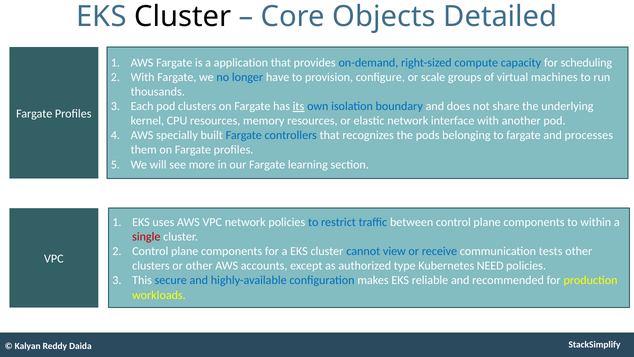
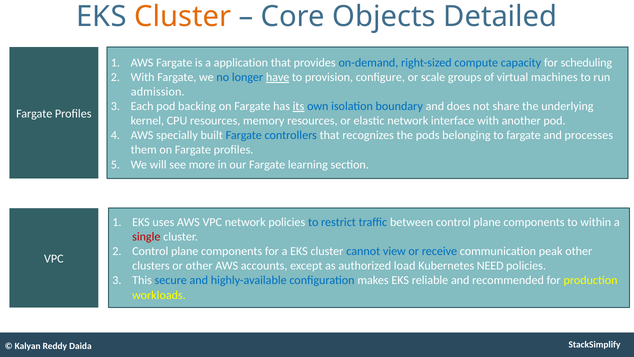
Cluster colour: black -> orange (183, 16)
have underline: none -> present (278, 77)
thousands: thousands -> admission (158, 92)
pod clusters: clusters -> backing (197, 106)
tests: tests -> peak (551, 251)
type: type -> load (405, 266)
